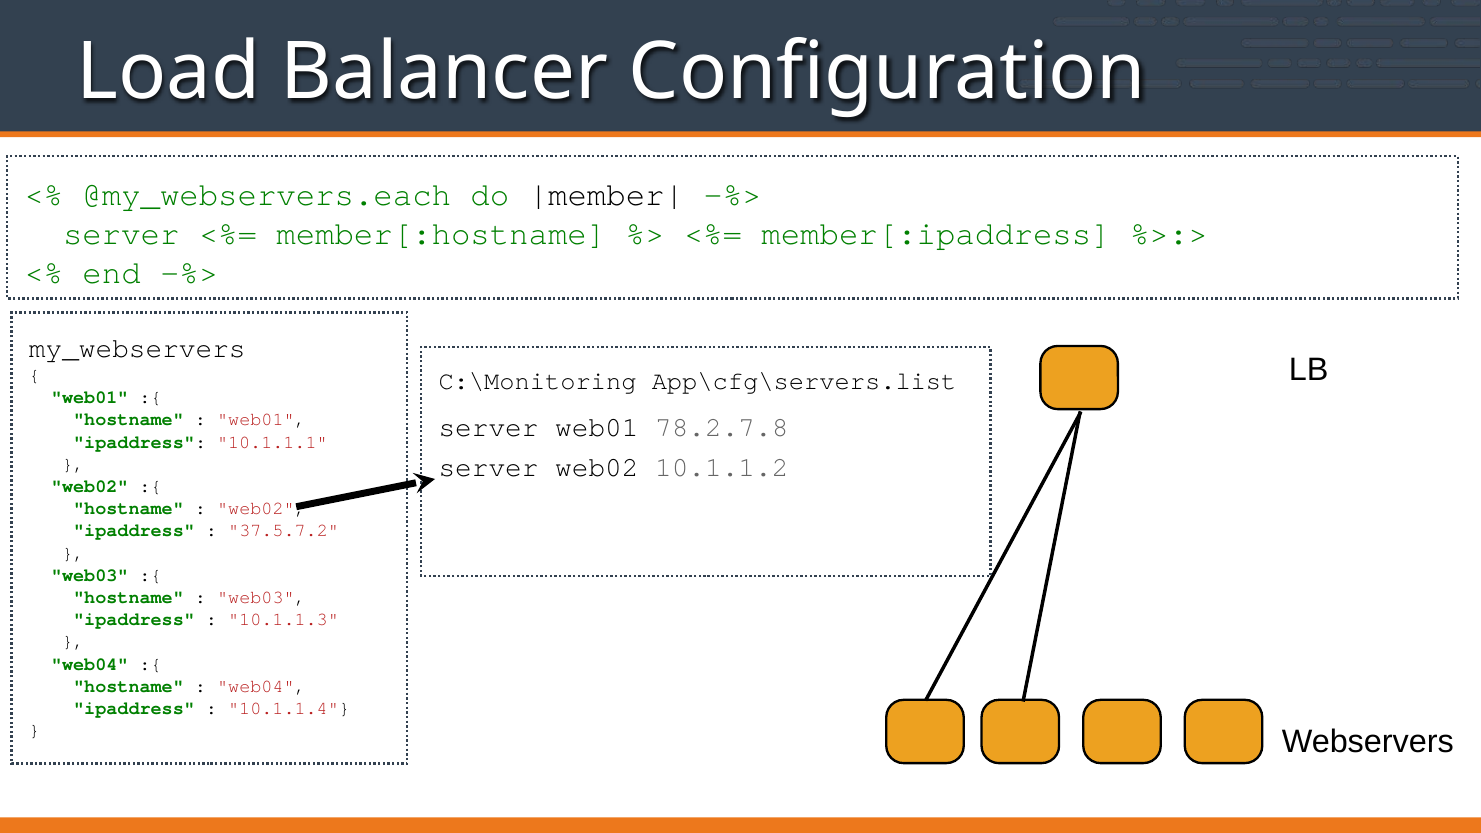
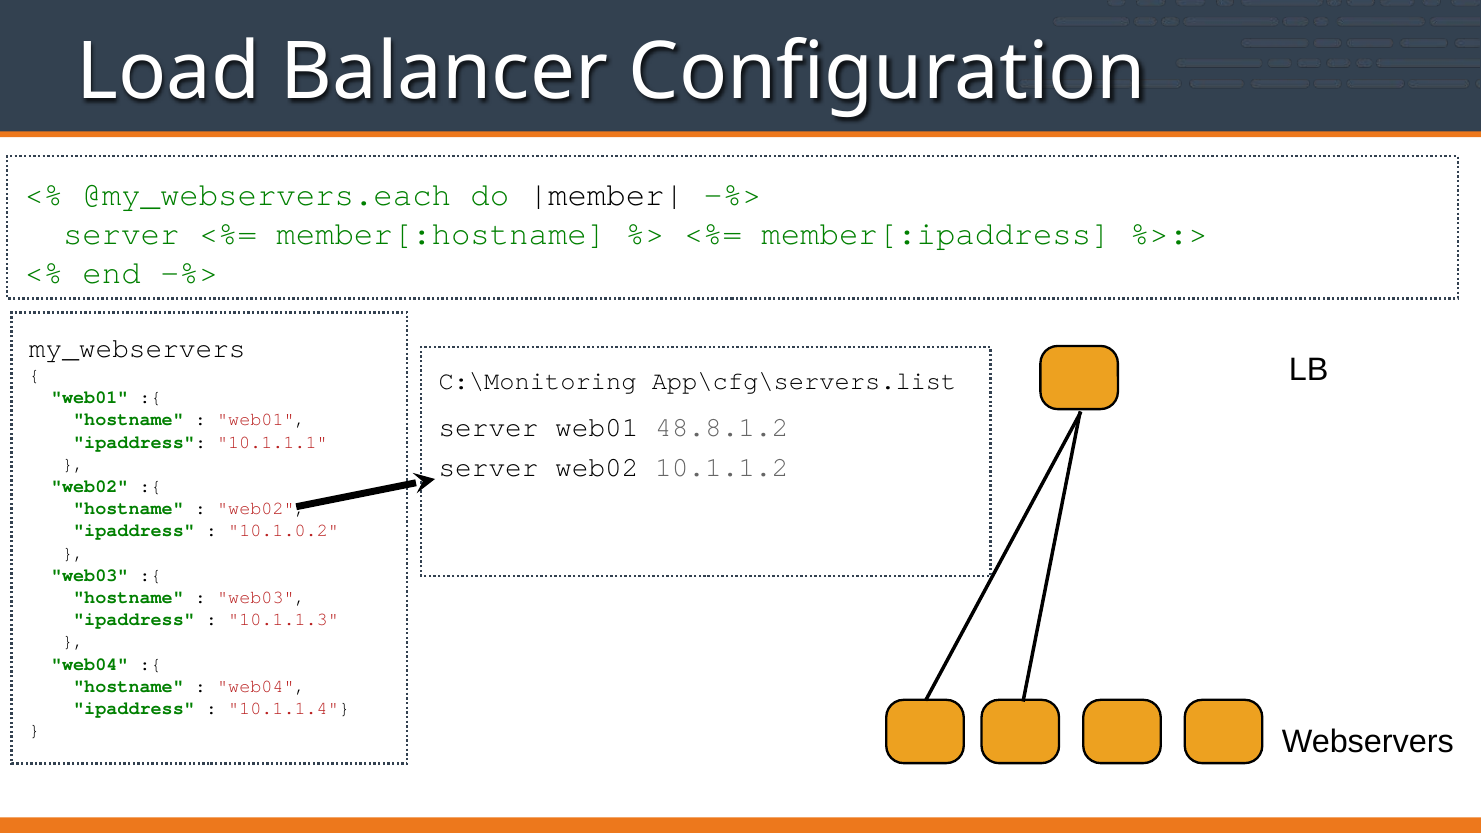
78.2.7.8: 78.2.7.8 -> 48.8.1.2 (722, 427)
37.5.7.2: 37.5.7.2 -> 10.1.0.2 (284, 531)
